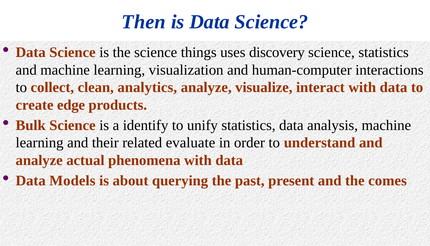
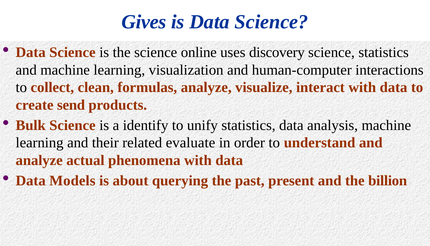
Then: Then -> Gives (144, 22)
things: things -> online (199, 53)
analytics: analytics -> formulas (147, 88)
edge: edge -> send (71, 105)
comes: comes -> billion (388, 181)
